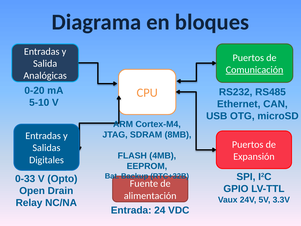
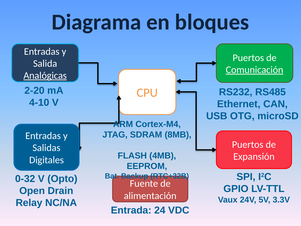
Analógicas underline: none -> present (45, 75)
0-20: 0-20 -> 2-20 (34, 90)
5-10: 5-10 -> 4-10 (39, 103)
0-33: 0-33 -> 0-32 (25, 178)
